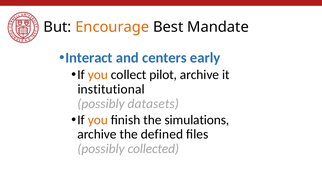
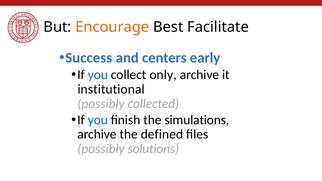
Mandate: Mandate -> Facilitate (218, 27)
Interact: Interact -> Success (89, 58)
you colour: orange -> blue (98, 75)
pilot: pilot -> only (163, 75)
datasets: datasets -> collected (153, 104)
you colour: orange -> blue (98, 120)
collected: collected -> solutions (153, 149)
